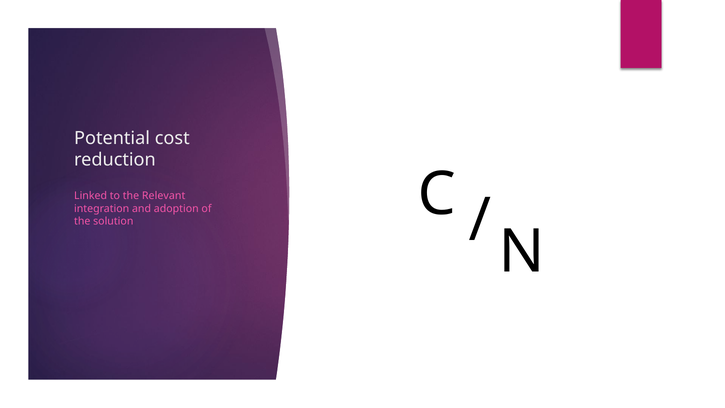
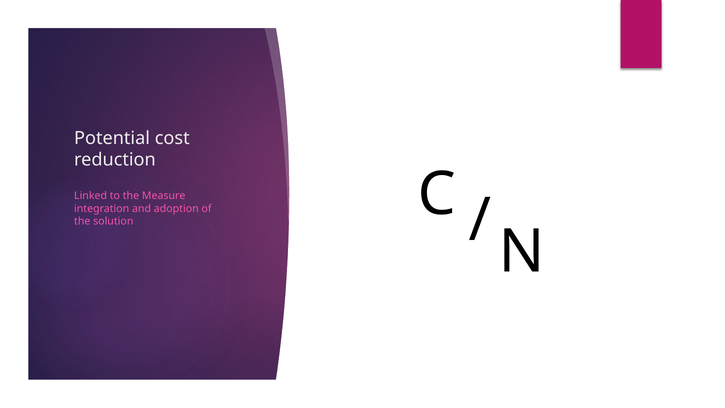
Relevant: Relevant -> Measure (164, 196)
